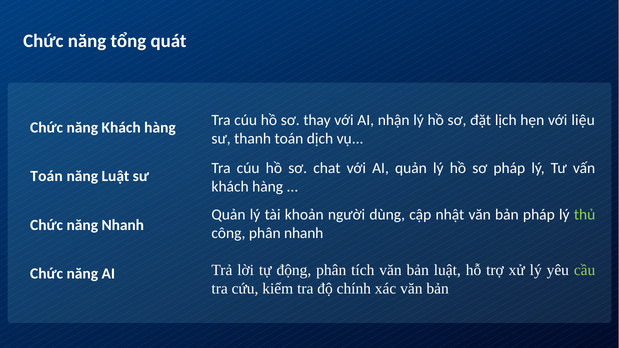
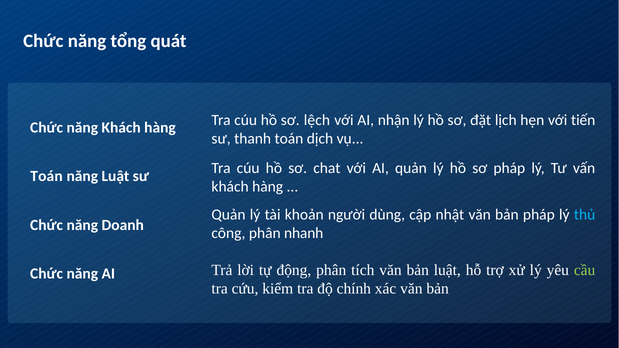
thay: thay -> lệch (317, 120)
liệu: liệu -> tiến (583, 120)
thủ colour: light green -> light blue (585, 215)
năng Nhanh: Nhanh -> Doanh (123, 225)
